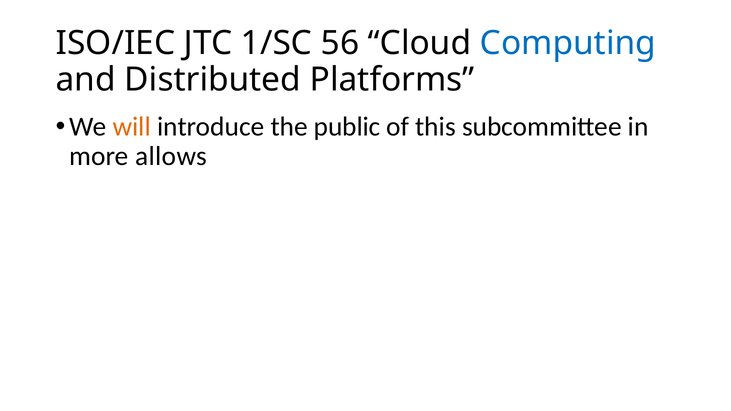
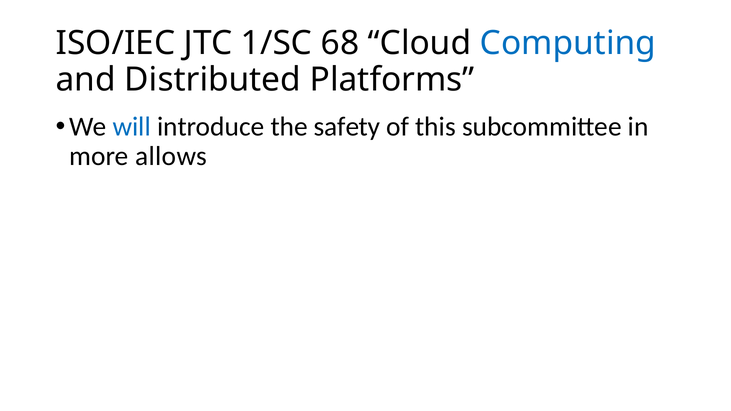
56: 56 -> 68 (340, 43)
will colour: orange -> blue (132, 127)
public: public -> safety (347, 127)
